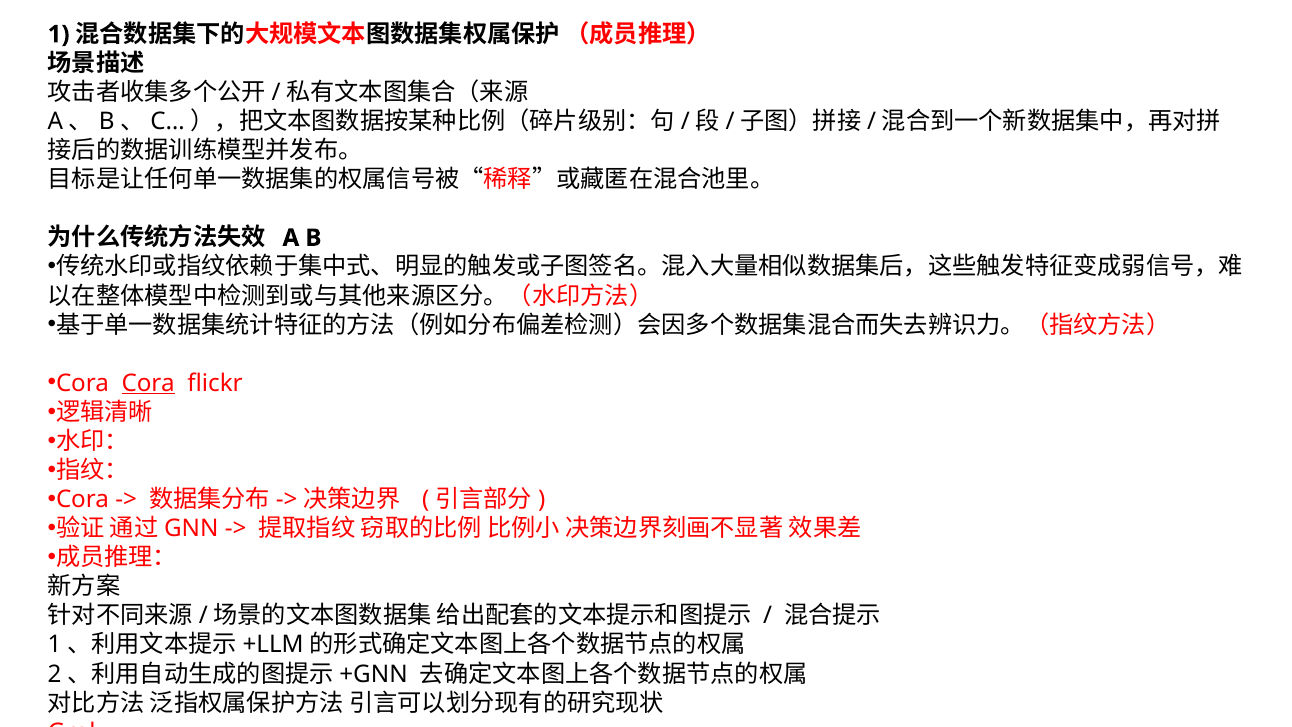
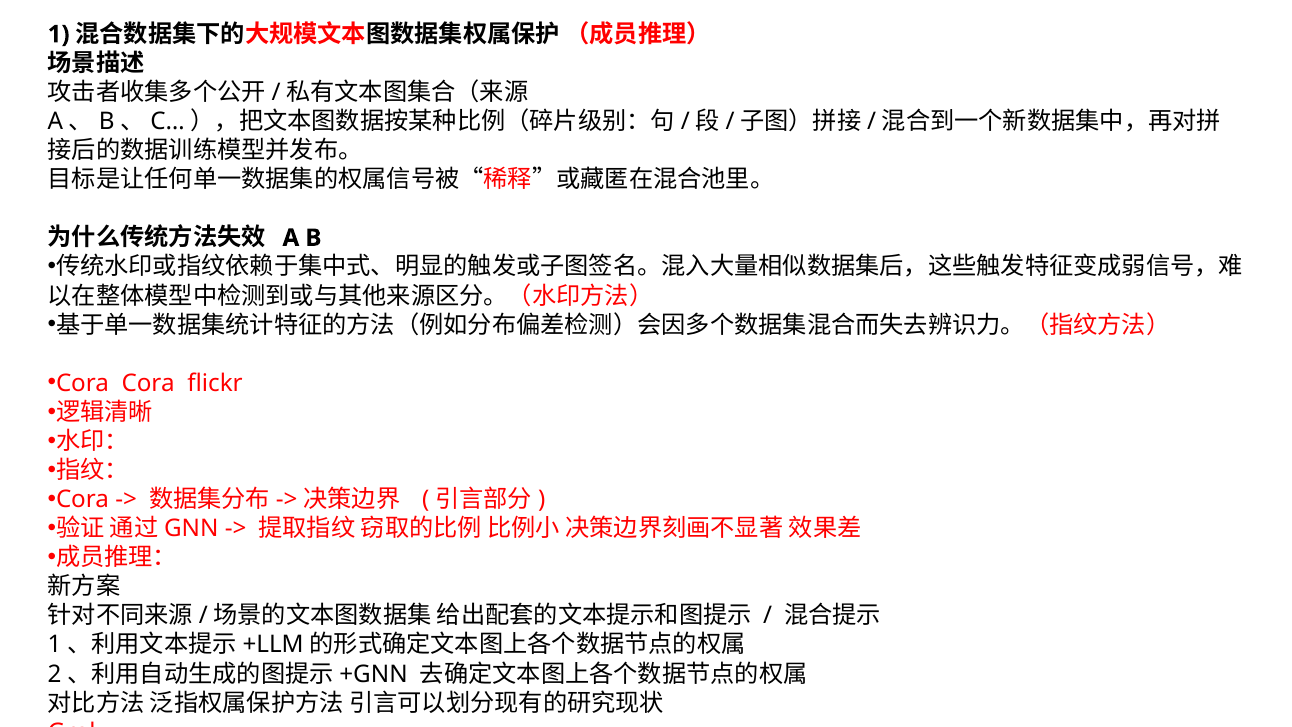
Cora underline: present -> none (148, 383)
